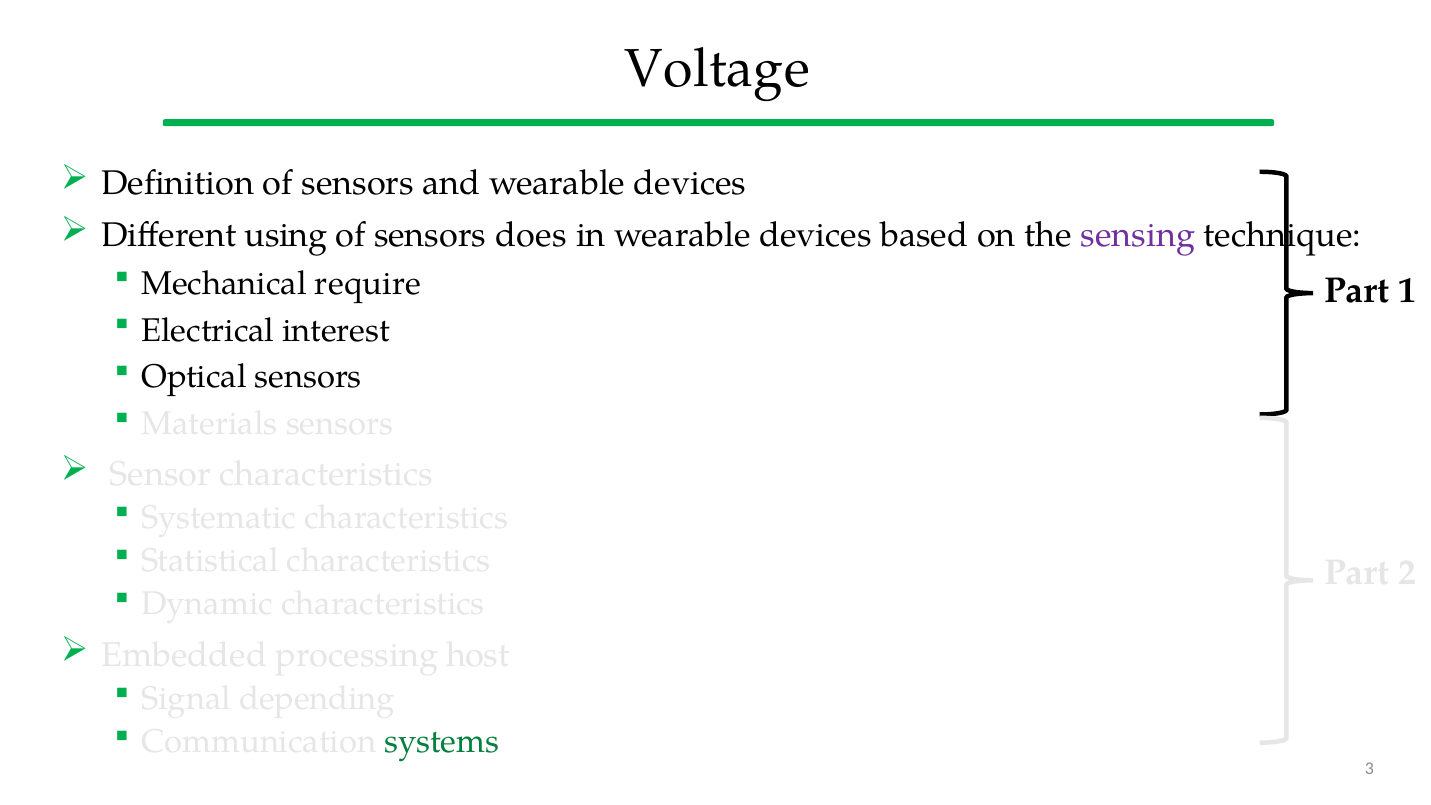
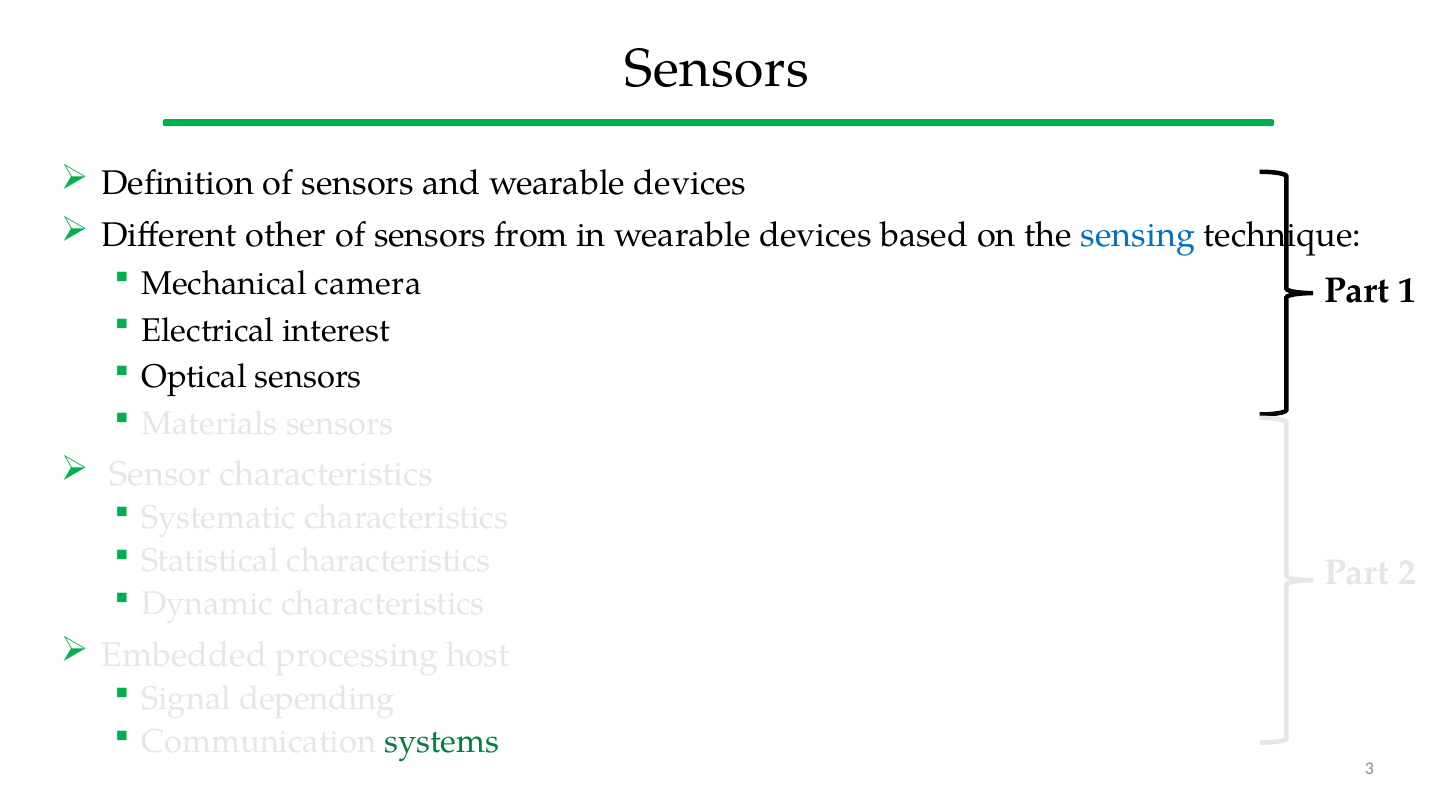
Voltage: Voltage -> Sensors (717, 69)
using: using -> other (286, 235)
does: does -> from (531, 235)
sensing colour: purple -> blue (1138, 235)
require: require -> camera (368, 283)
